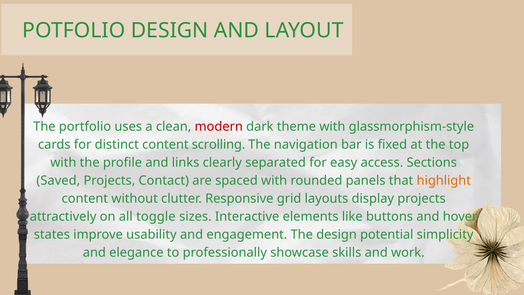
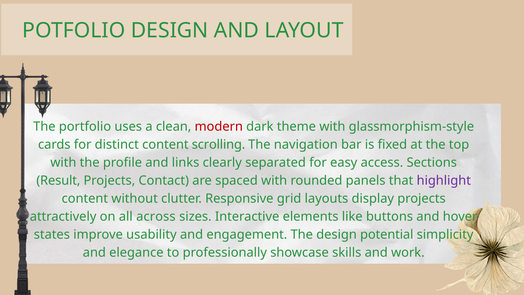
Saved: Saved -> Result (58, 180)
highlight colour: orange -> purple (444, 180)
toggle: toggle -> across (156, 216)
